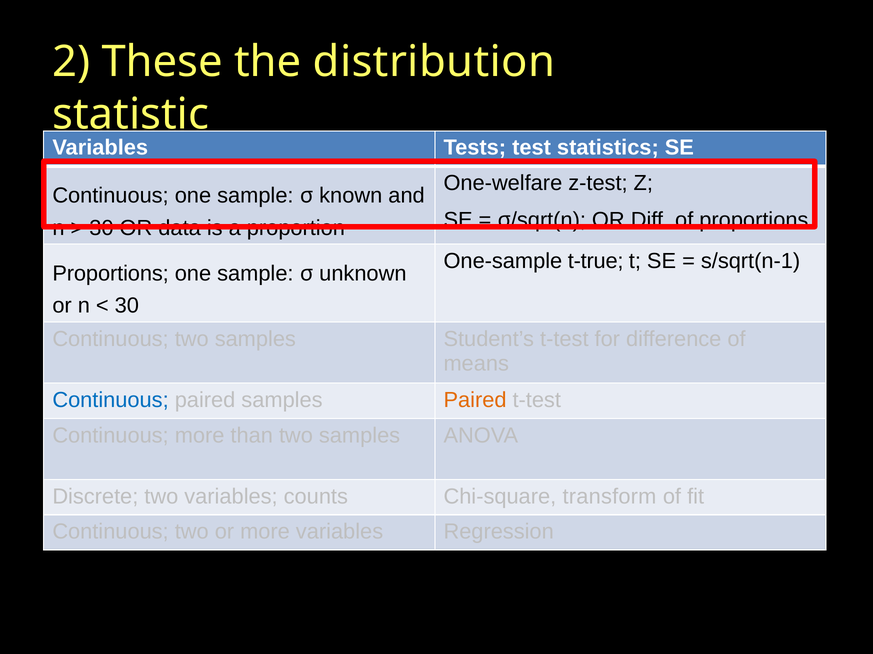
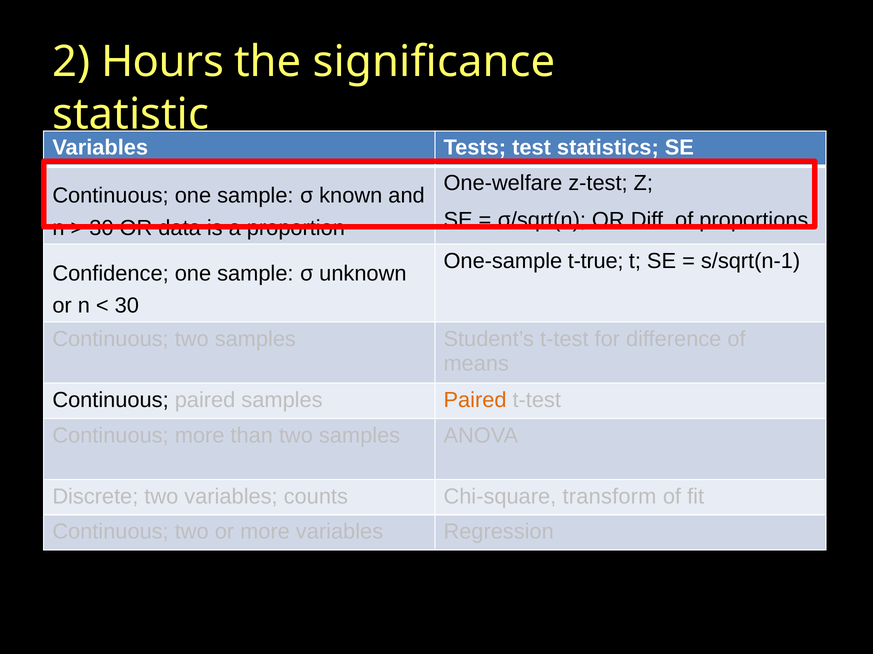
These: These -> Hours (162, 62)
distribution: distribution -> significance (434, 62)
Proportions: Proportions -> Confidence (111, 274)
Continuous colour: blue -> black (111, 400)
